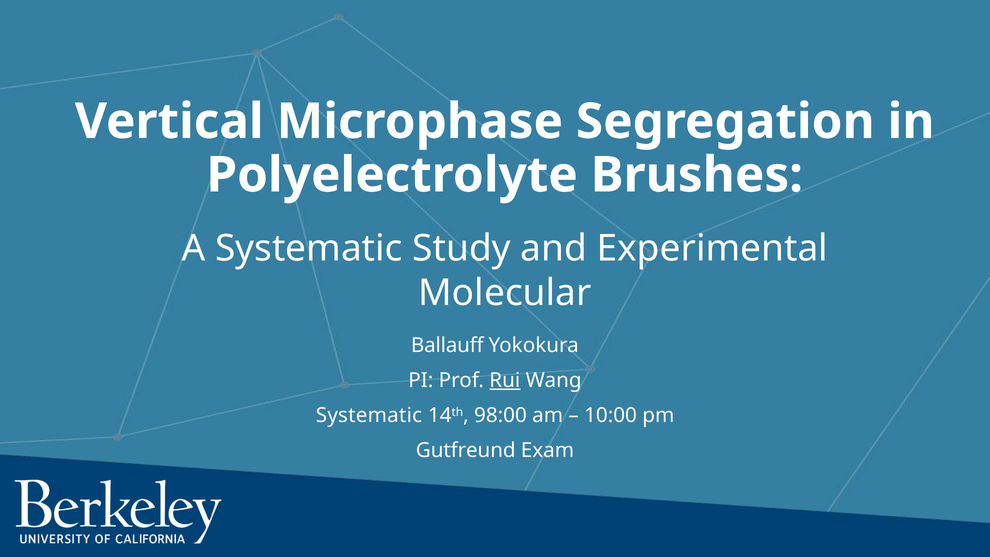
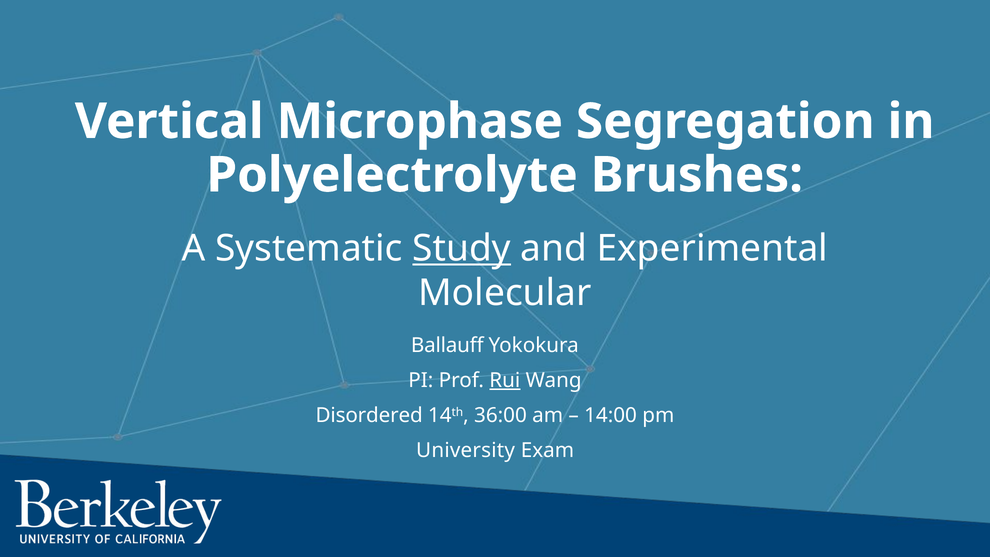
Study underline: none -> present (462, 248)
Systematic: Systematic -> Disordered (369, 415)
98:00: 98:00 -> 36:00 (500, 415)
10:00: 10:00 -> 14:00 (611, 415)
Gutfreund: Gutfreund -> University (466, 450)
